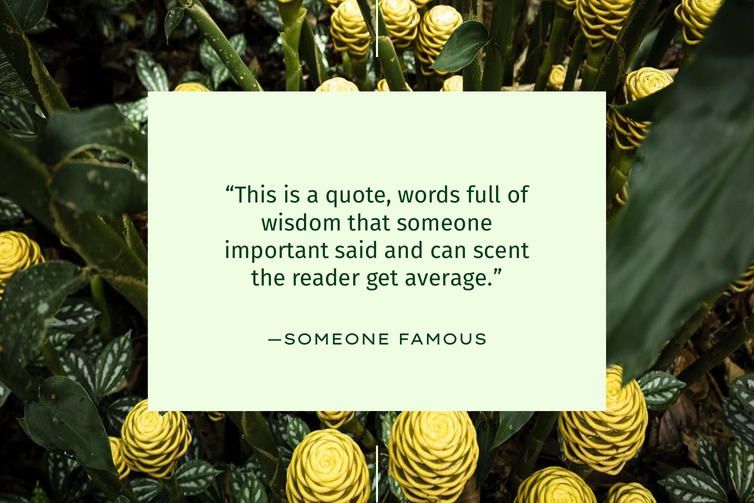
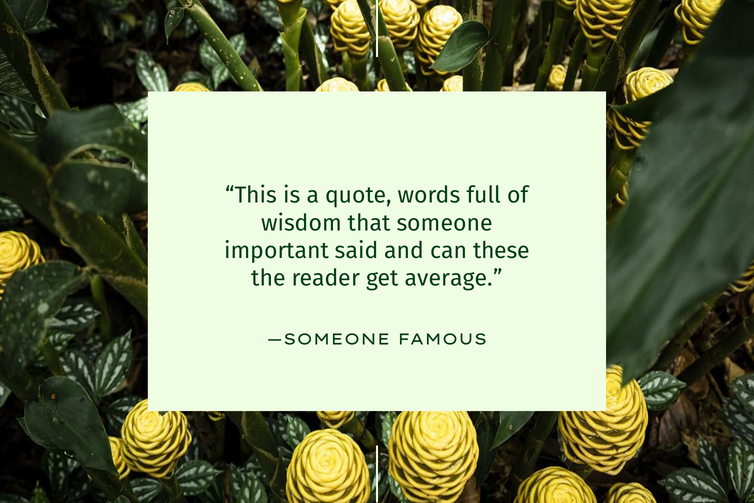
scent: scent -> these (501, 250)
